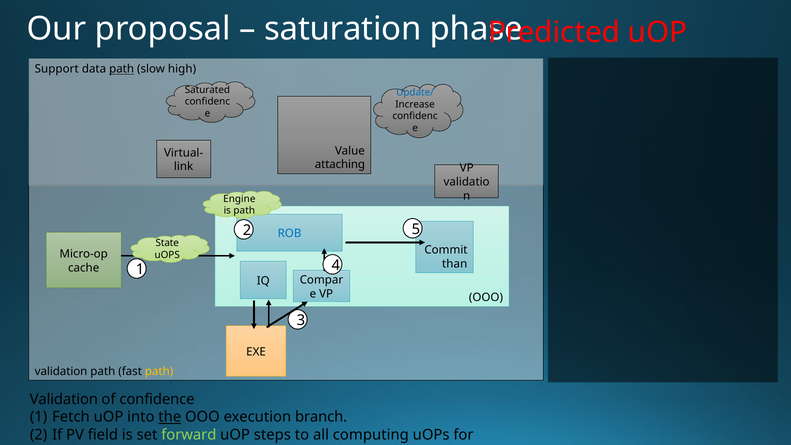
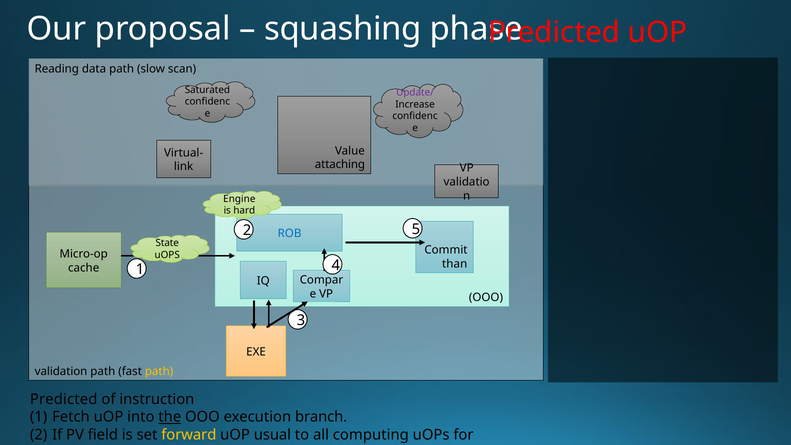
saturation: saturation -> squashing (343, 29)
Support: Support -> Reading (57, 69)
path underline: present -> none (122, 69)
high: high -> scan (182, 69)
Update/ colour: blue -> purple (415, 92)
is path: path -> hard (244, 211)
Validation: Validation -> Predicted (64, 399)
confidence: confidence -> instruction (157, 399)
forward colour: light green -> yellow (189, 435)
uOP steps: steps -> usual (272, 435)
